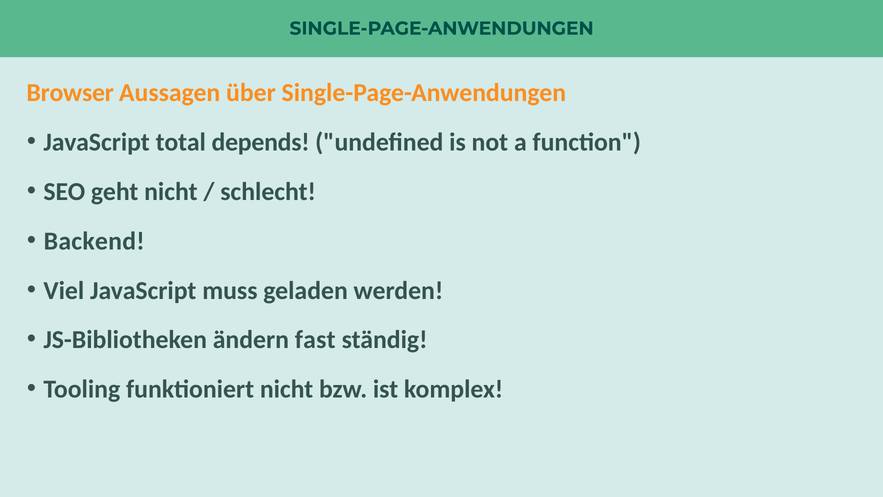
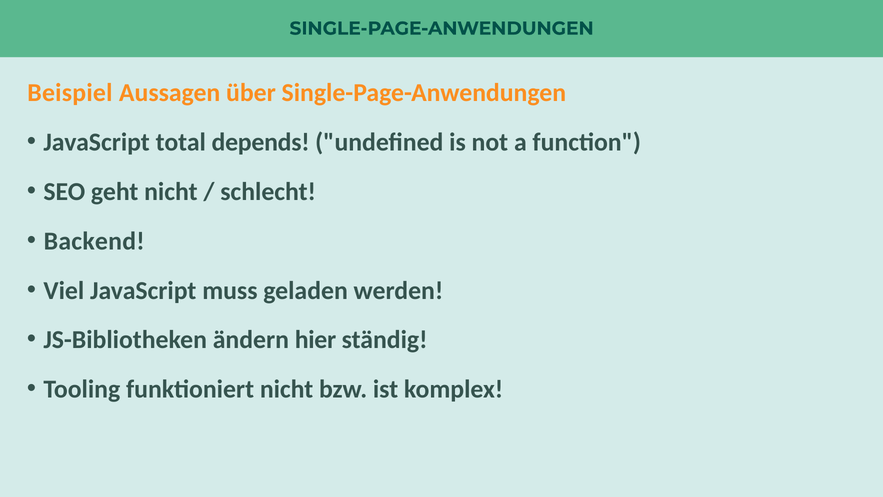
Browser: Browser -> Beispiel (70, 92)
fast: fast -> hier (315, 340)
